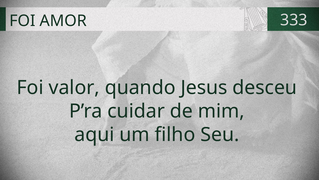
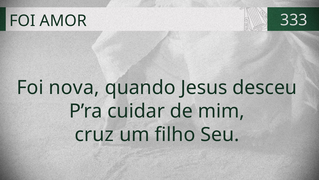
valor: valor -> nova (74, 87)
aqui: aqui -> cruz (94, 134)
